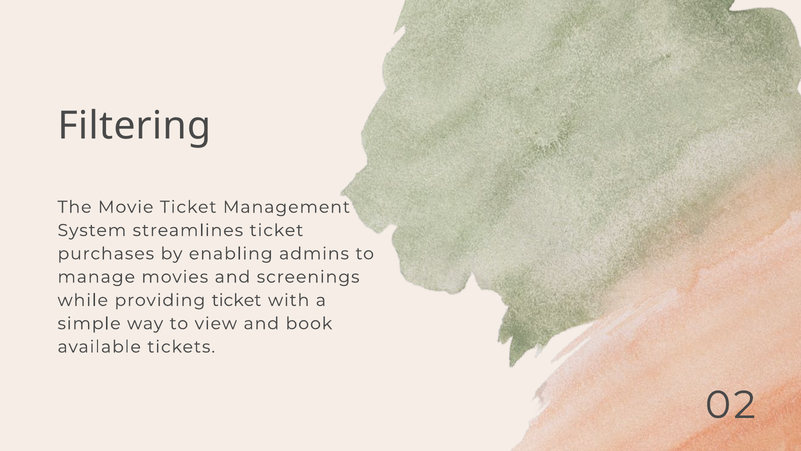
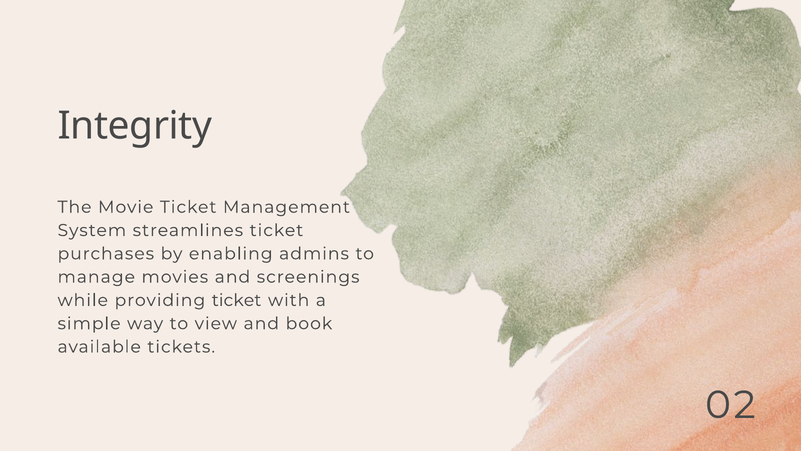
Filtering: Filtering -> Integrity (135, 126)
